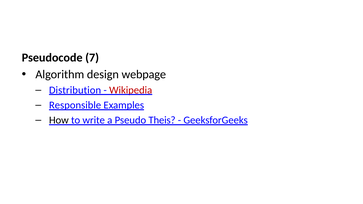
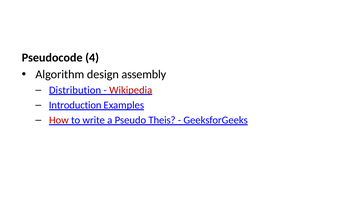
7: 7 -> 4 (92, 58)
webpage: webpage -> assembly (144, 75)
Responsible: Responsible -> Introduction (75, 105)
How colour: black -> red (59, 120)
